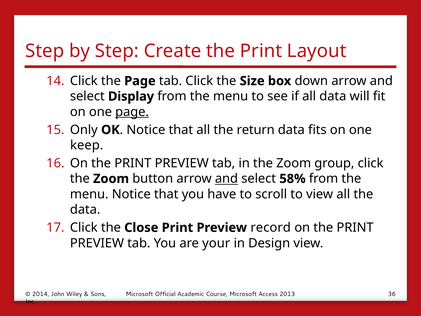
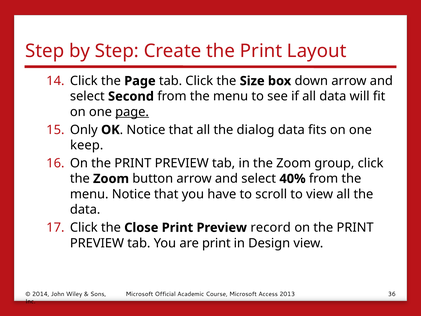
Display: Display -> Second (131, 96)
return: return -> dialog (256, 130)
and underline: present -> none (226, 179)
58%: 58% -> 40% (293, 179)
are your: your -> print (216, 243)
